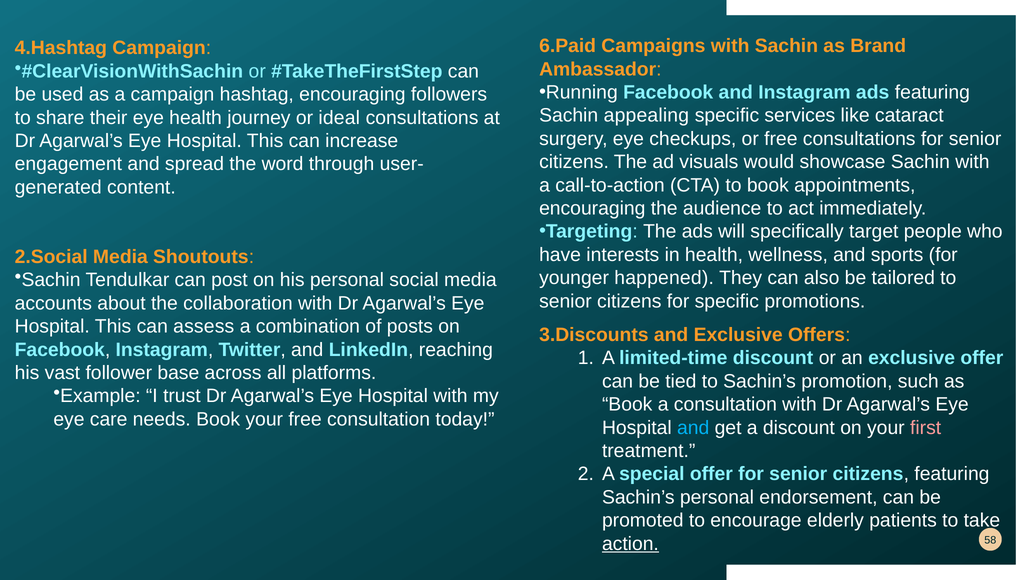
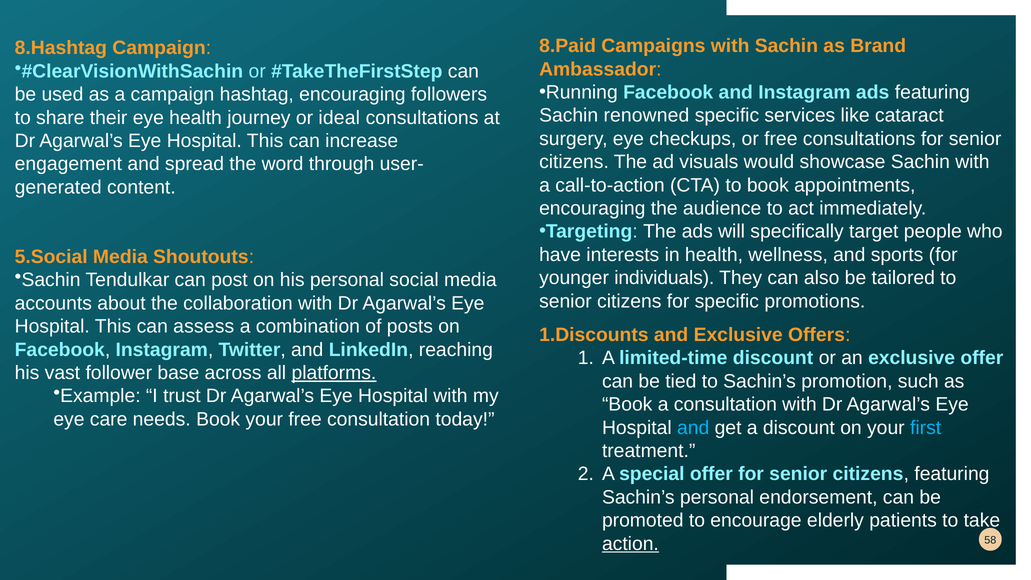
6.Paid: 6.Paid -> 8.Paid (568, 46)
4.Hashtag: 4.Hashtag -> 8.Hashtag (61, 48)
appealing: appealing -> renowned (646, 116)
2.Social: 2.Social -> 5.Social (51, 257)
happened: happened -> individuals (664, 278)
3.Discounts: 3.Discounts -> 1.Discounts (594, 335)
platforms underline: none -> present (334, 373)
first colour: pink -> light blue (926, 428)
